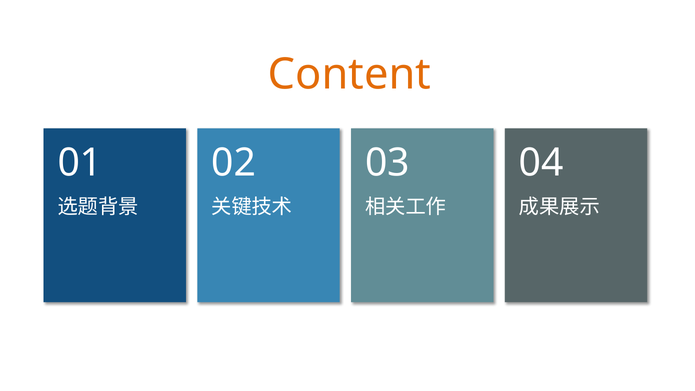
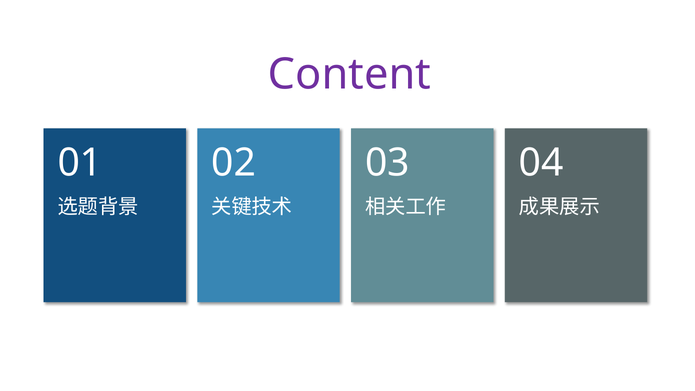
Content colour: orange -> purple (350, 74)
